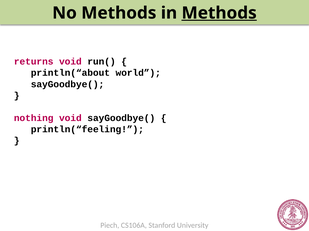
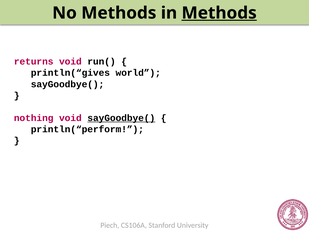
println(“about: println(“about -> println(“gives (70, 73)
sayGoodbye( underline: none -> present (121, 118)
println(“feeling: println(“feeling -> println(“perform (87, 130)
